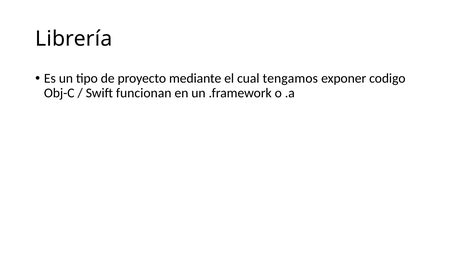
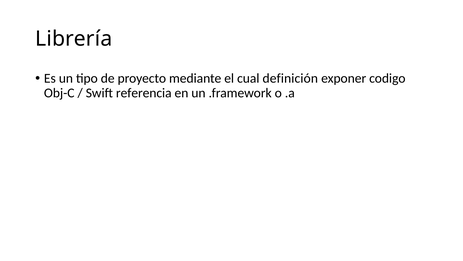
tengamos: tengamos -> definición (290, 78)
funcionan: funcionan -> referencia (144, 93)
